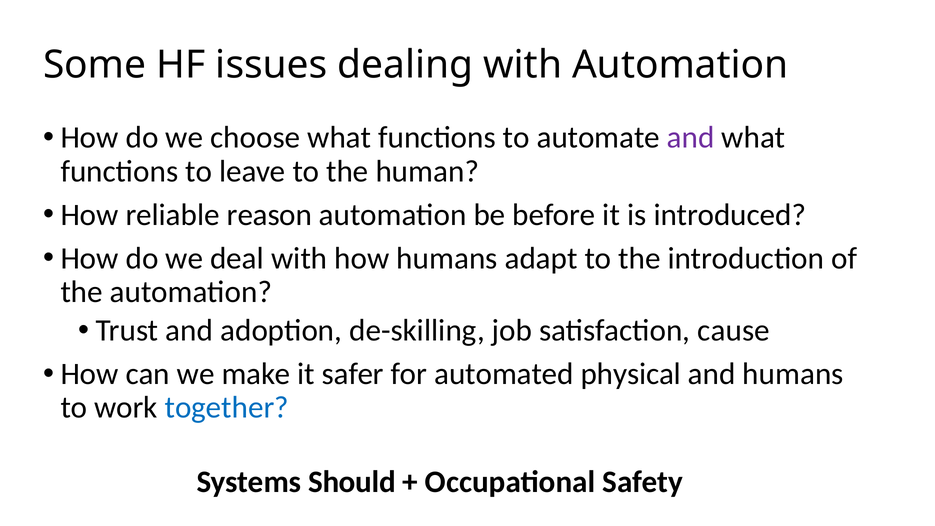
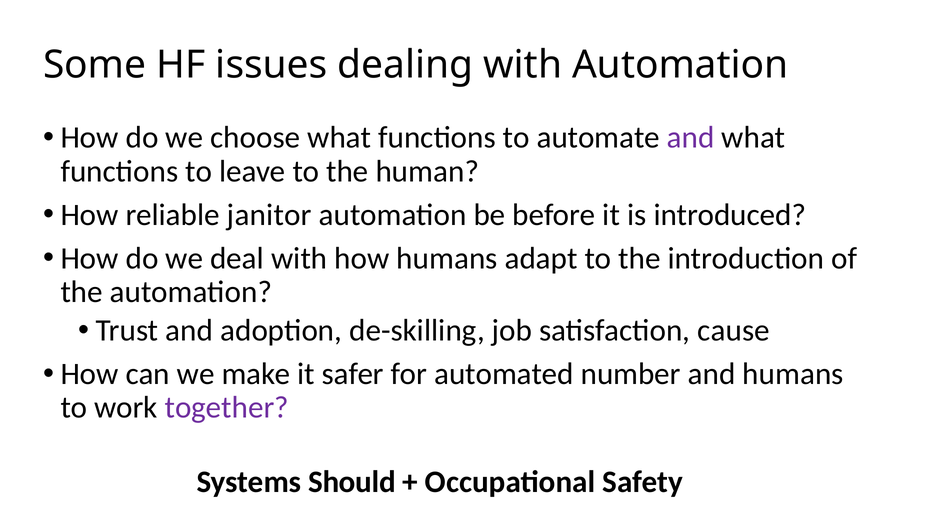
reason: reason -> janitor (269, 215)
physical: physical -> number (631, 374)
together colour: blue -> purple (227, 408)
